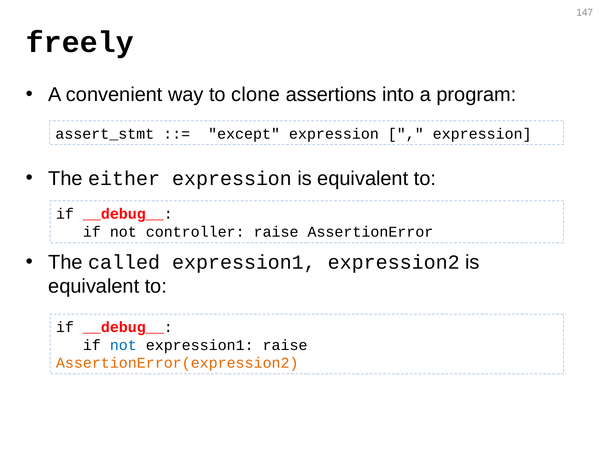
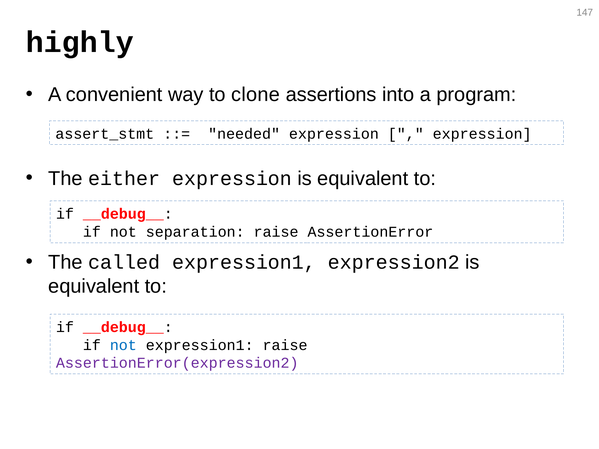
freely: freely -> highly (80, 42)
except: except -> needed (244, 134)
controller: controller -> separation (195, 232)
AssertionError(expression2 colour: orange -> purple (177, 363)
